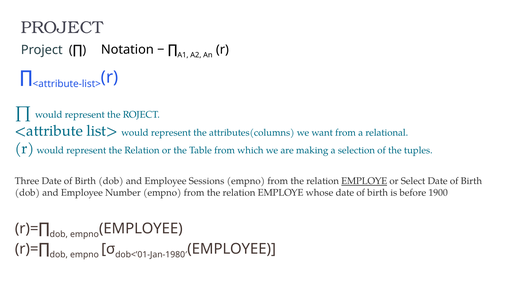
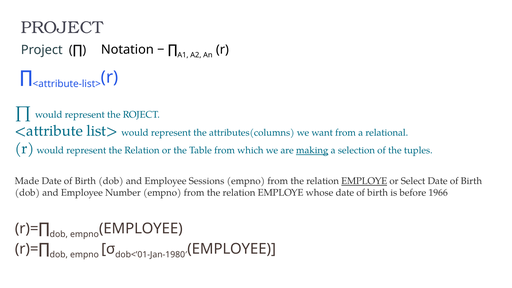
making underline: none -> present (312, 150)
Three: Three -> Made (27, 181)
1900: 1900 -> 1966 (438, 193)
